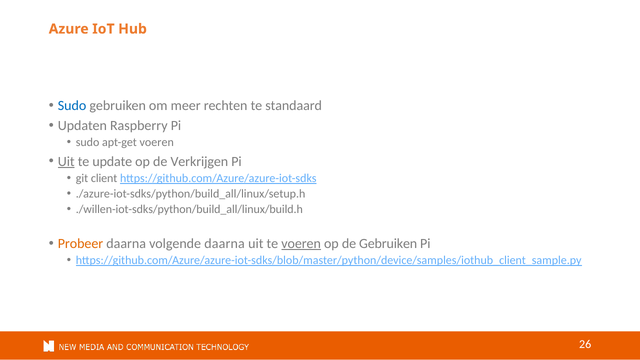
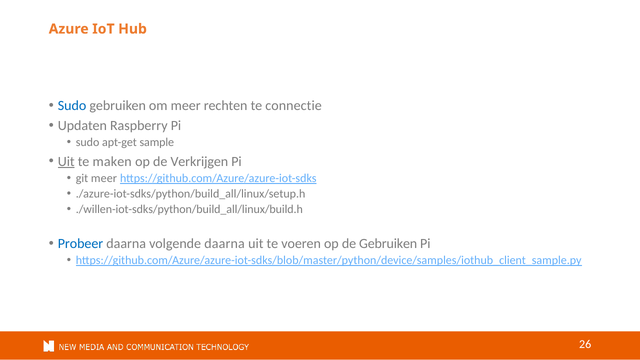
standaard: standaard -> connectie (294, 106)
apt-get voeren: voeren -> sample (157, 142)
update: update -> maken (112, 161)
git client: client -> meer (104, 178)
Probeer colour: orange -> blue (80, 244)
voeren underline: present -> none (301, 244)
